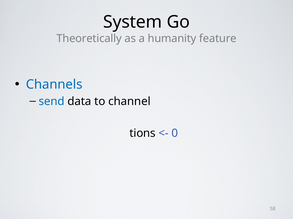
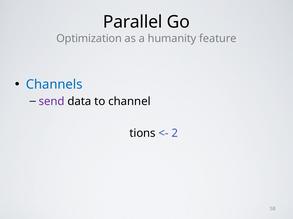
System: System -> Parallel (133, 22)
Theoretically: Theoretically -> Optimization (89, 39)
send colour: blue -> purple (52, 102)
0: 0 -> 2 (175, 134)
